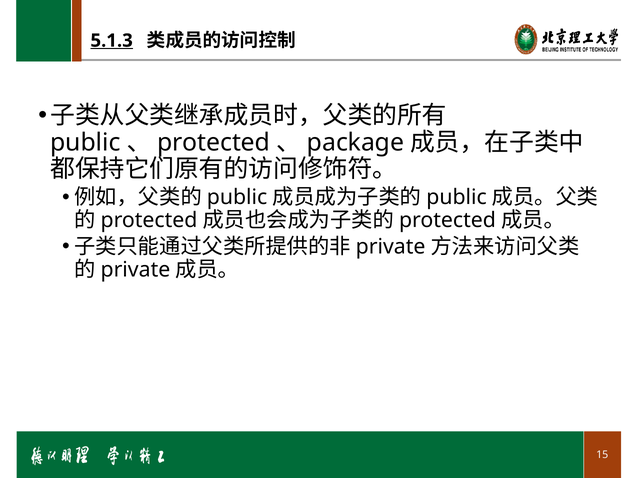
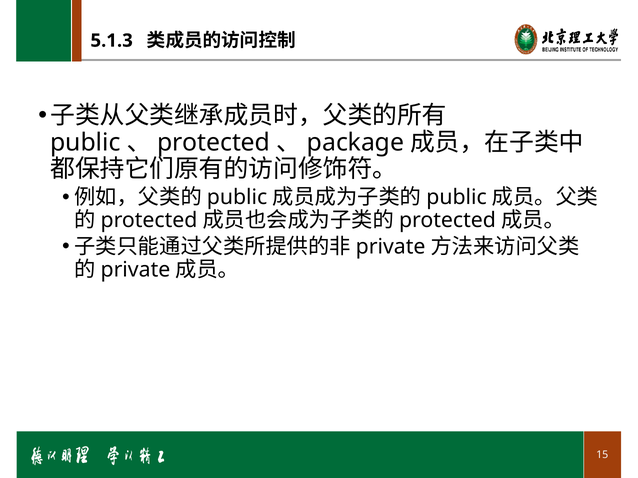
5.1.3 underline: present -> none (112, 41)
